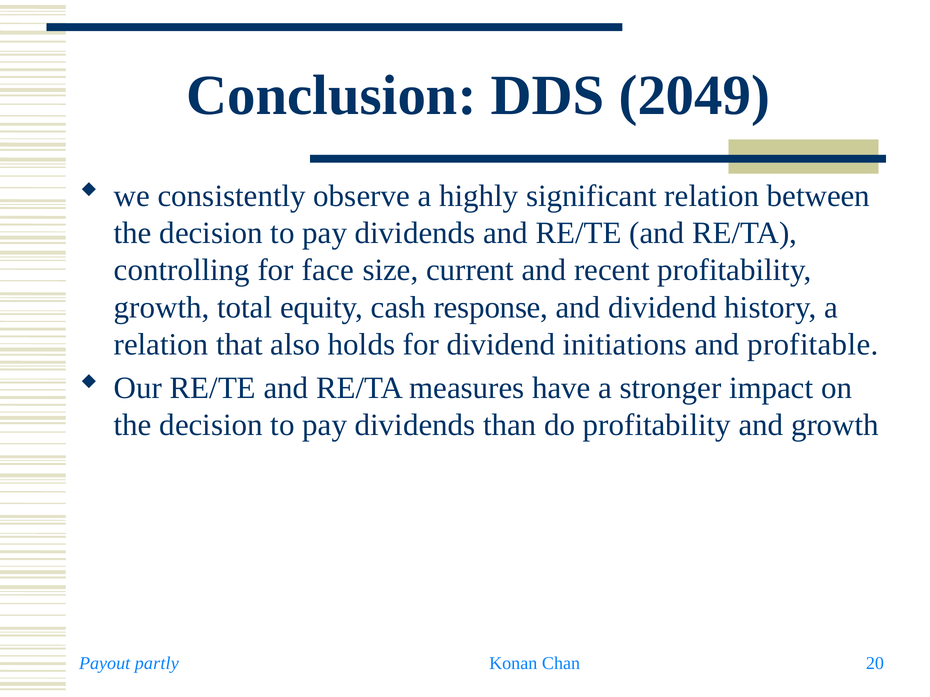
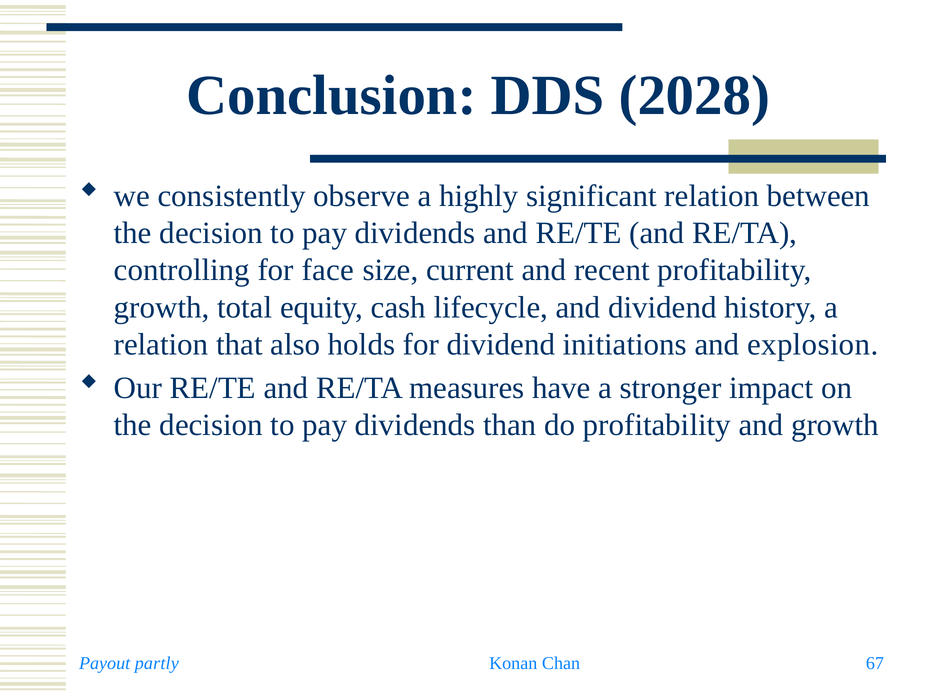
2049: 2049 -> 2028 (694, 95)
response: response -> lifecycle (491, 308)
profitable: profitable -> explosion (813, 345)
20: 20 -> 67 (875, 664)
